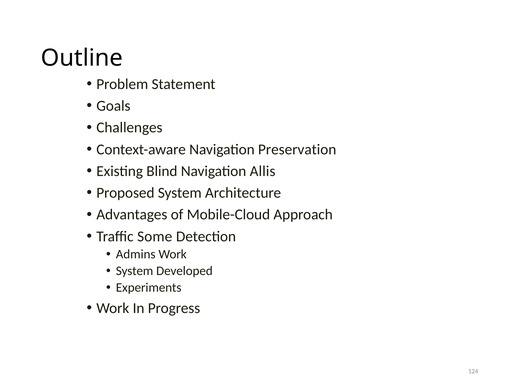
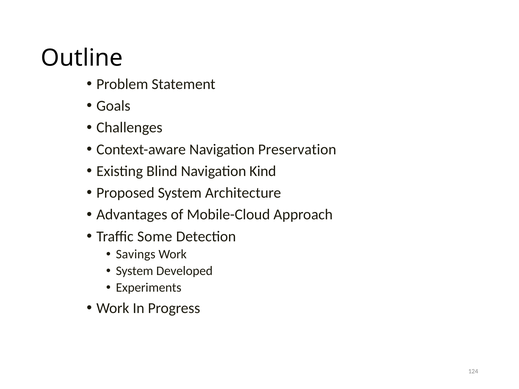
Allis: Allis -> Kind (263, 171)
Admins: Admins -> Savings (136, 254)
